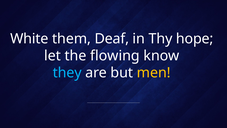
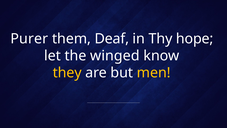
White: White -> Purer (29, 39)
flowing: flowing -> winged (115, 56)
they colour: light blue -> yellow (67, 73)
